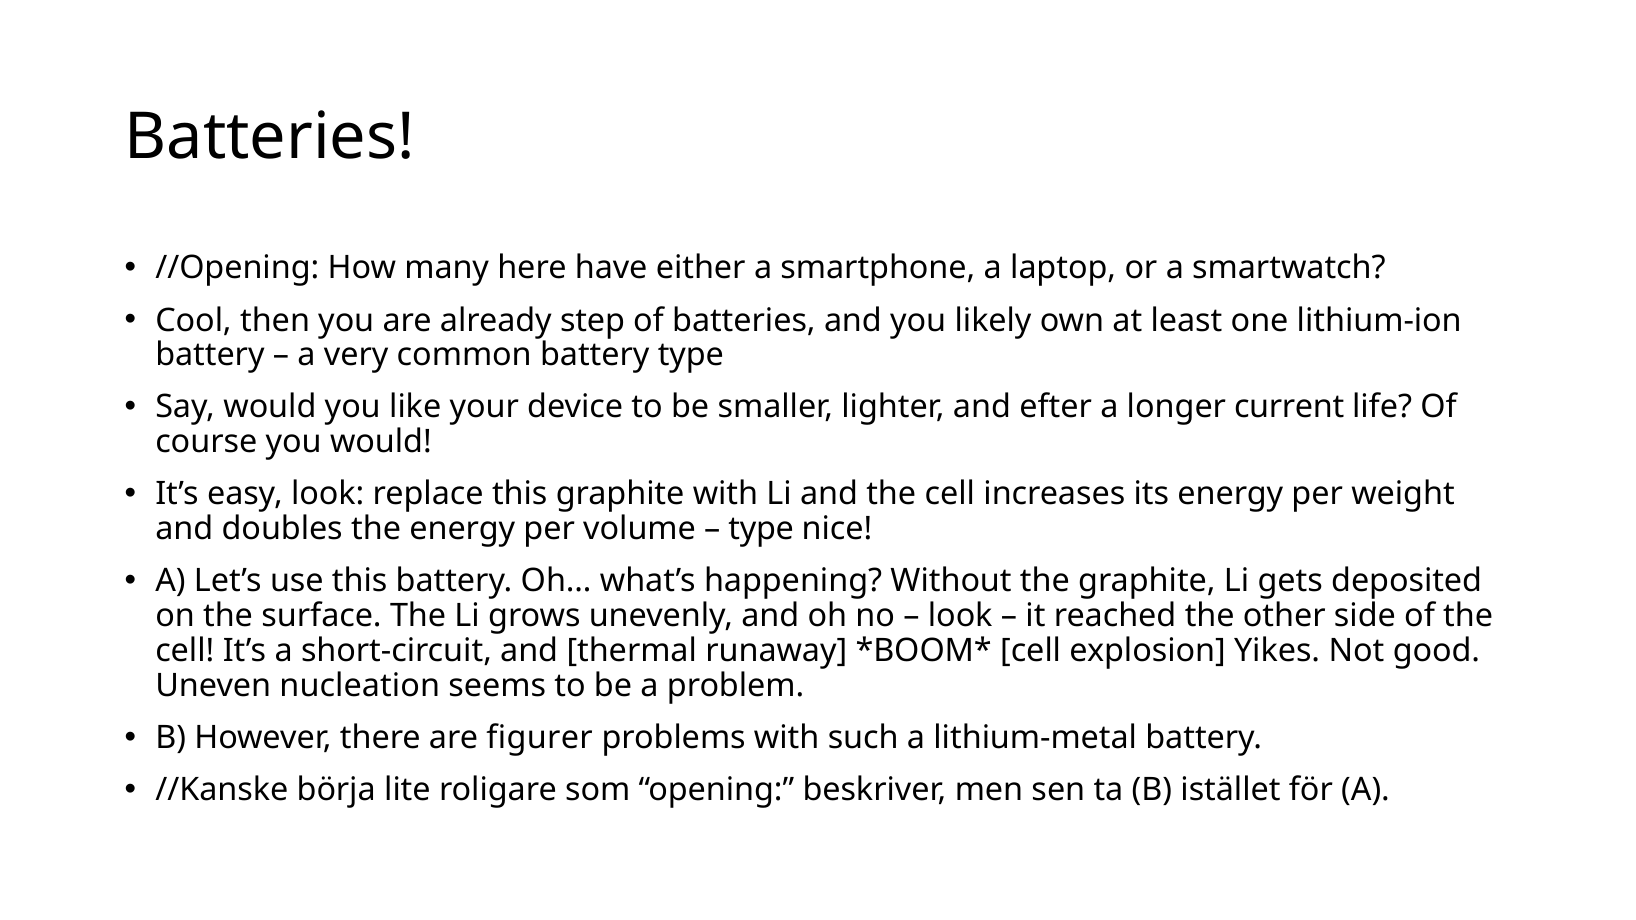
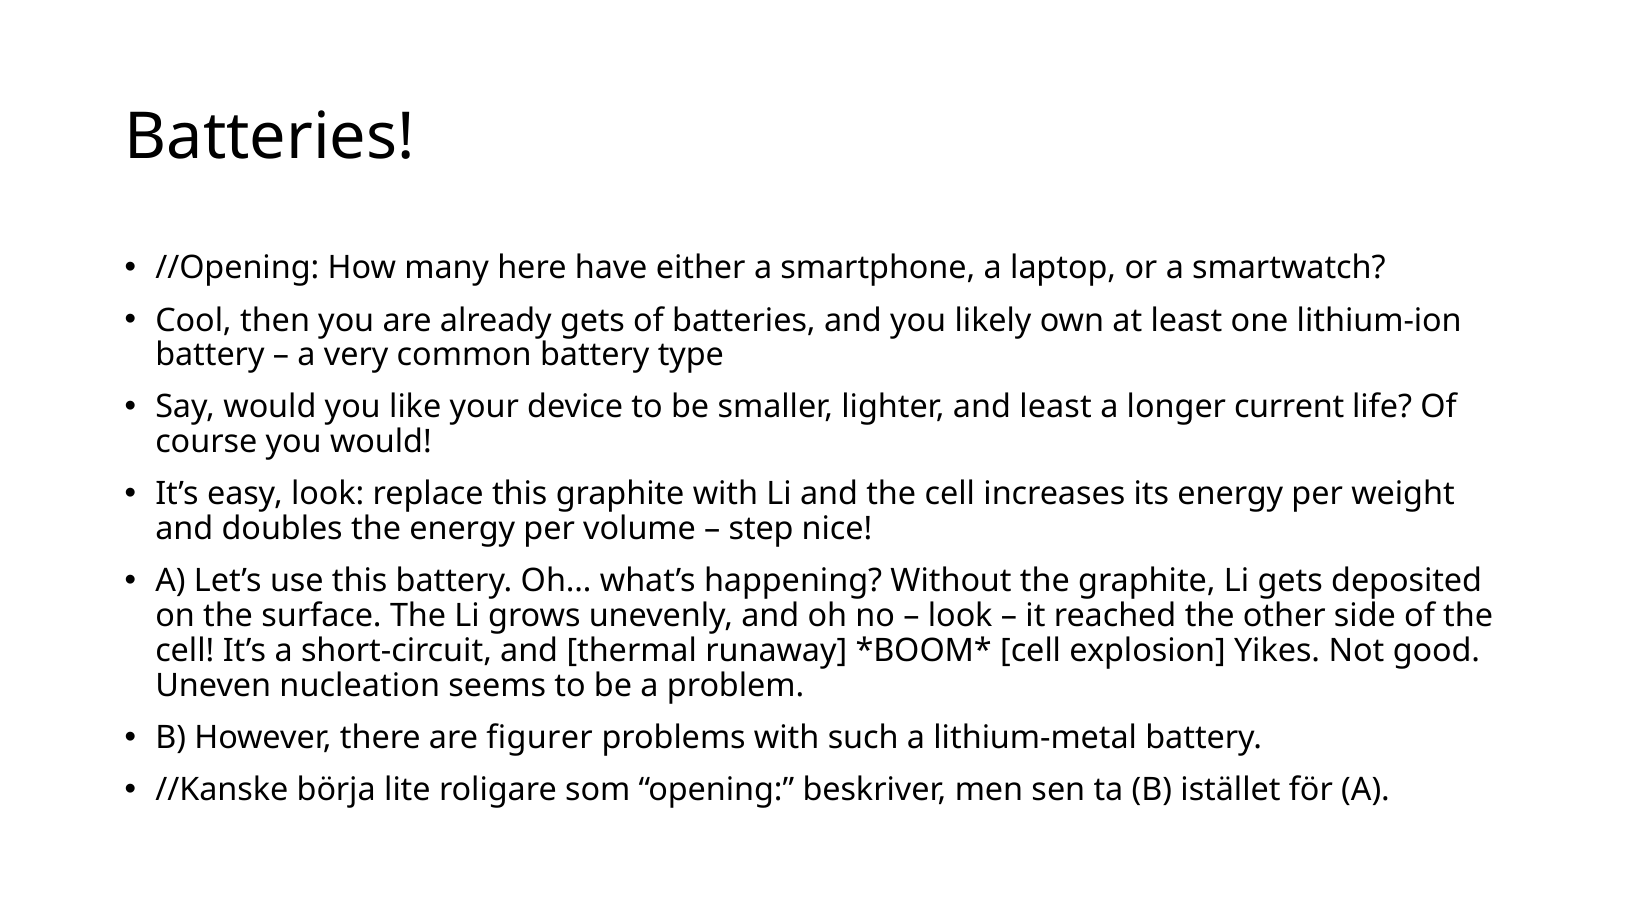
already step: step -> gets (592, 320)
and efter: efter -> least (1056, 407)
type: type -> step (761, 529)
